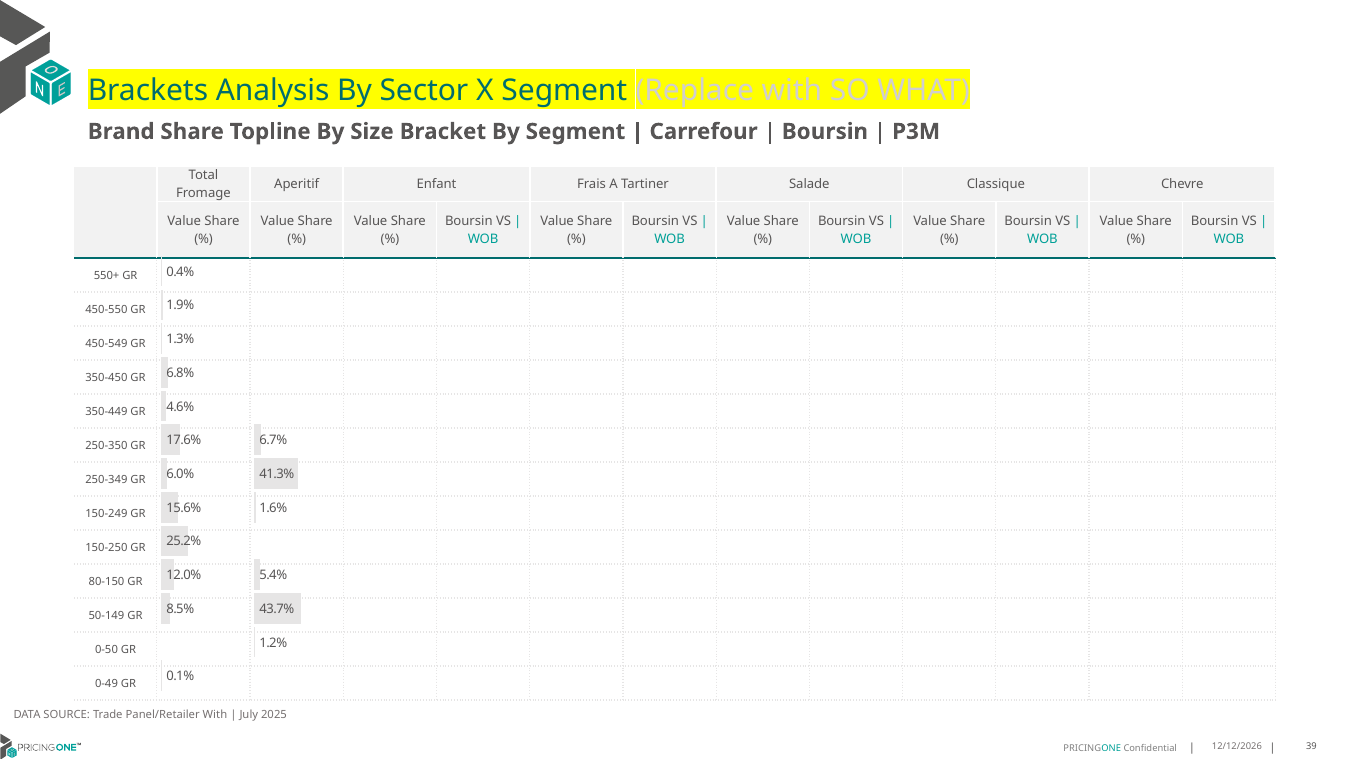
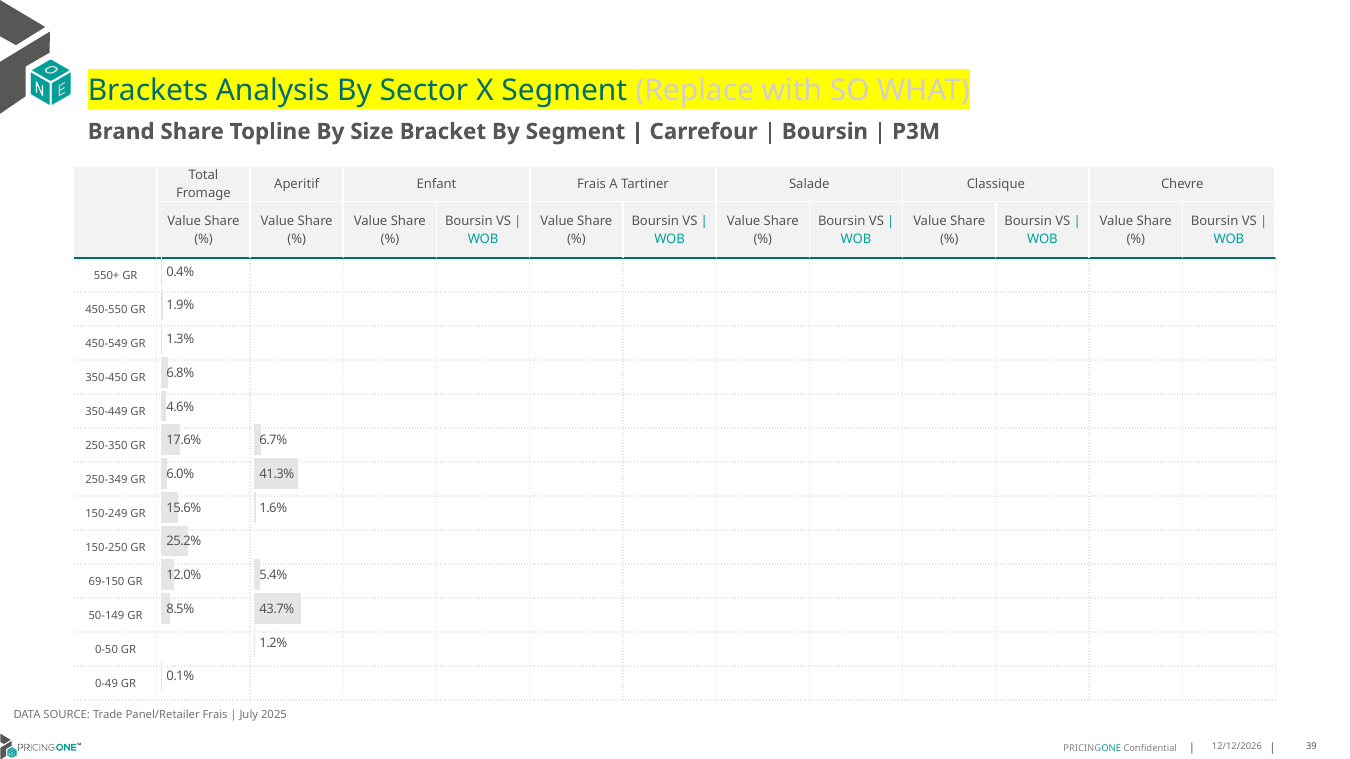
80-150: 80-150 -> 69-150 (107, 582)
Panel/Retailer With: With -> Frais (215, 715)
